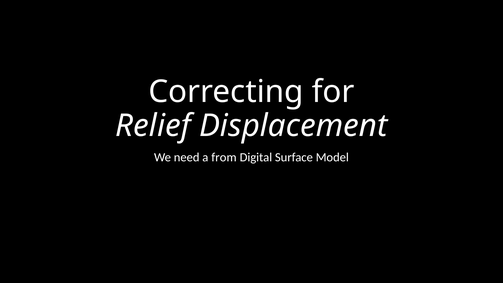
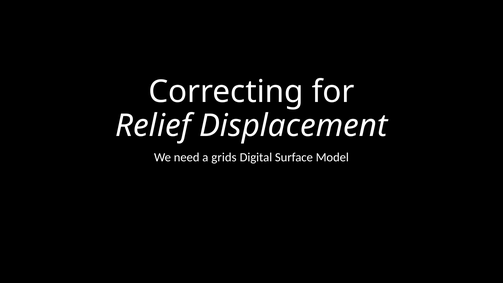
from: from -> grids (224, 157)
